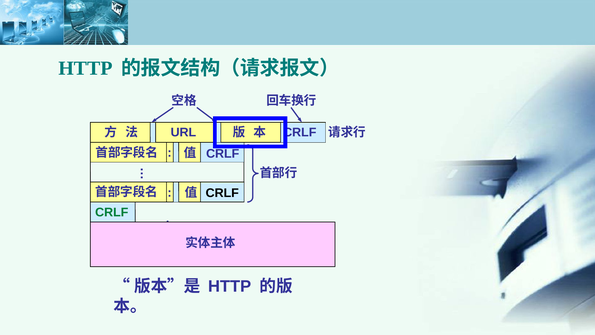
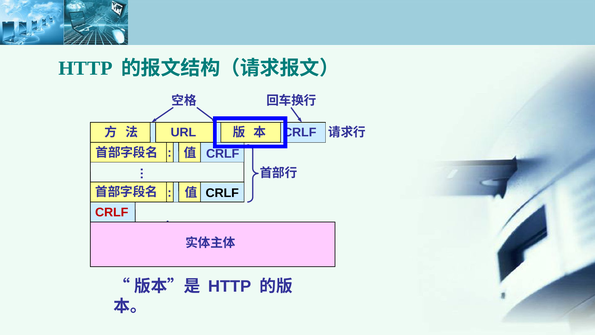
CRLF colour: green -> red (112, 212)
